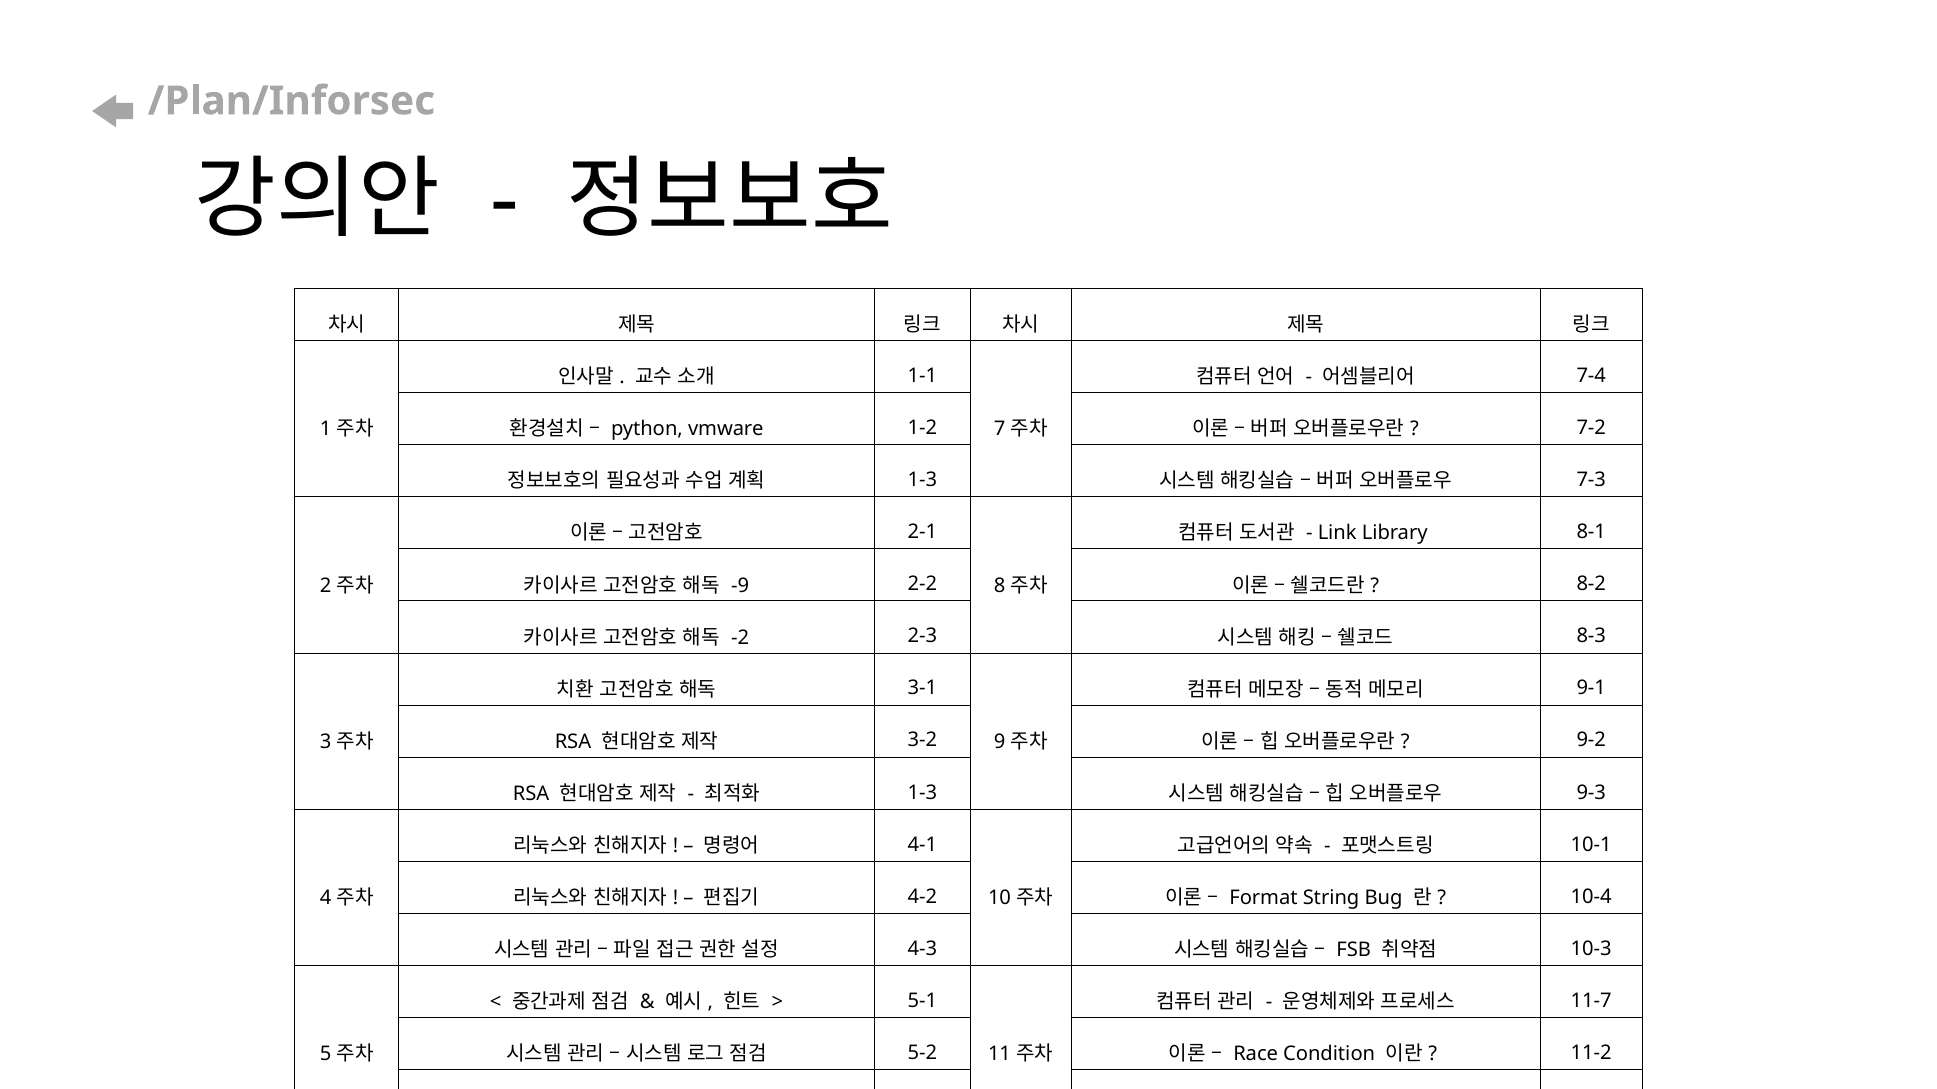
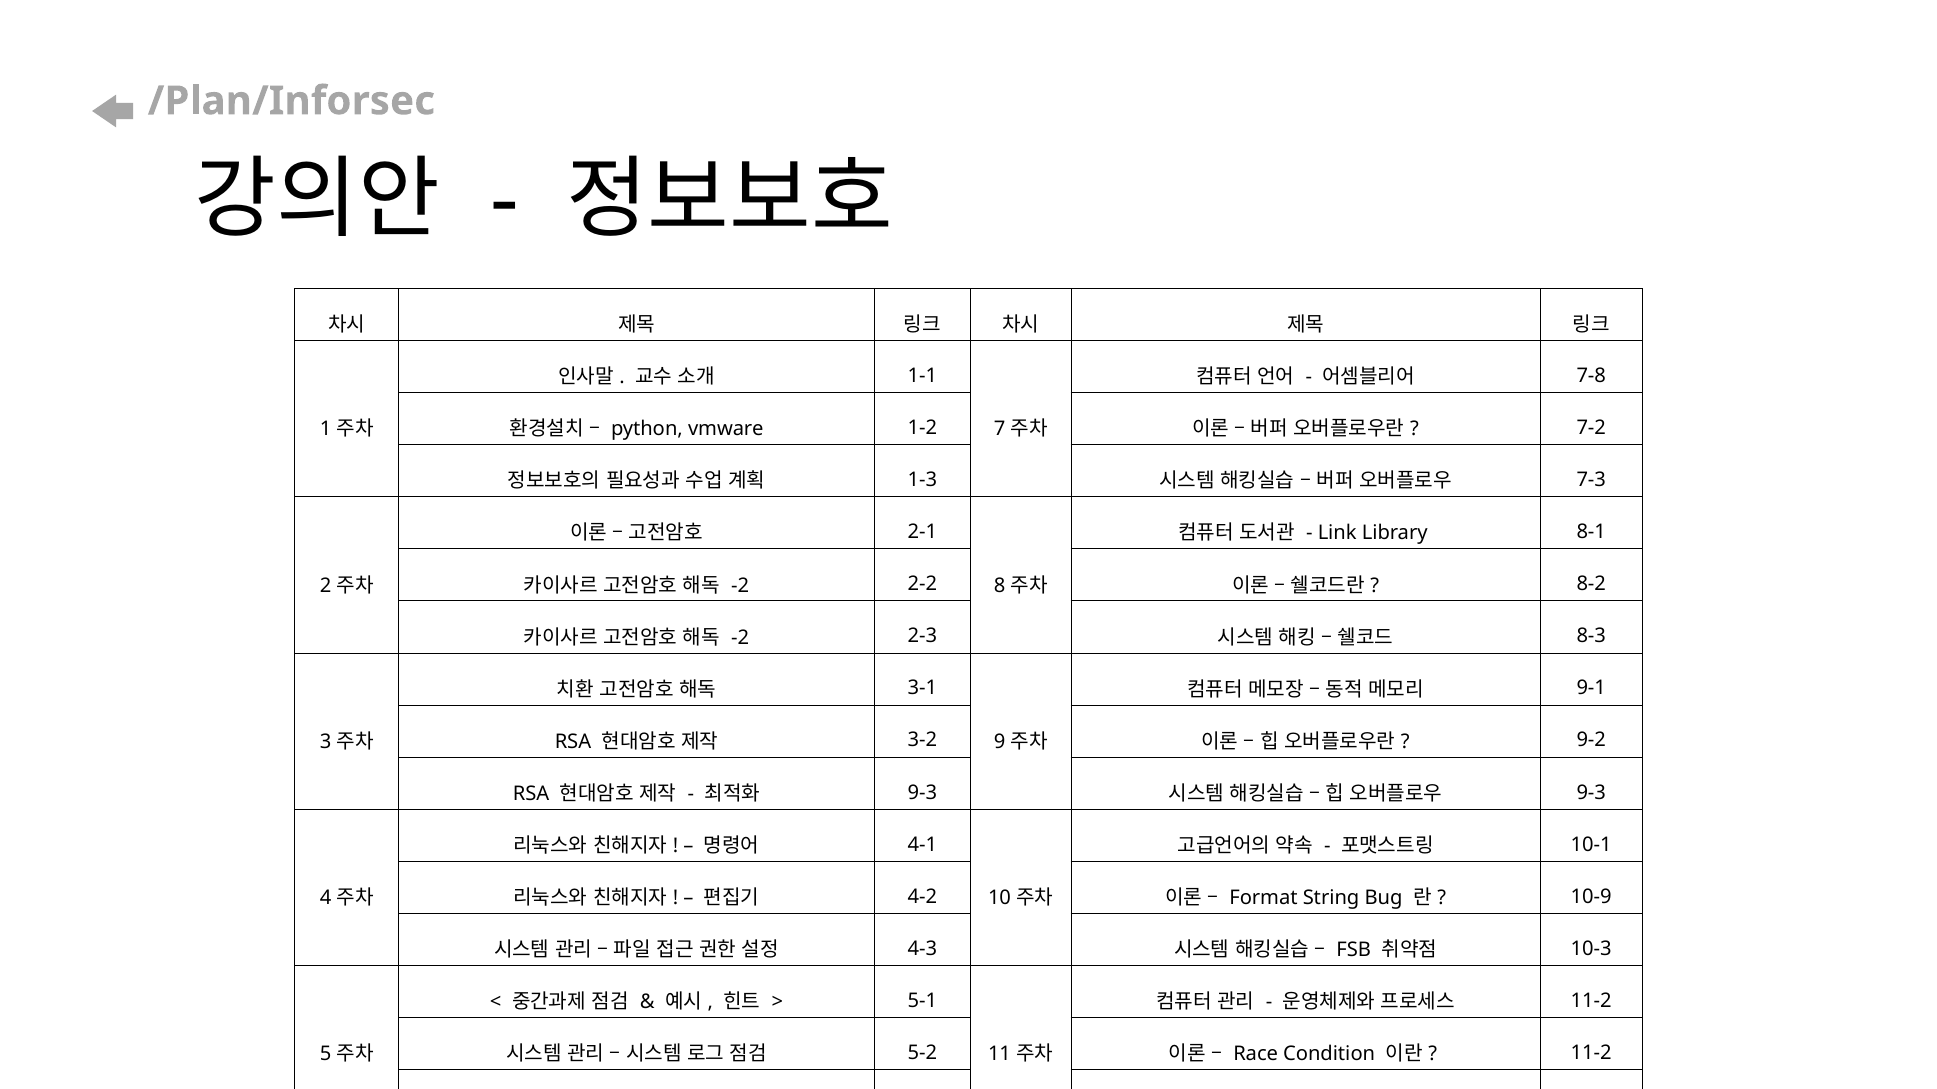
7-4: 7-4 -> 7-8 (1591, 376)
-9: -9 -> -2 (740, 586)
1-3: 1-3 -> 9-3 (922, 793)
10-4: 10-4 -> 10-9 (1591, 897)
11-7: 11-7 -> 11-2 (1591, 1001)
